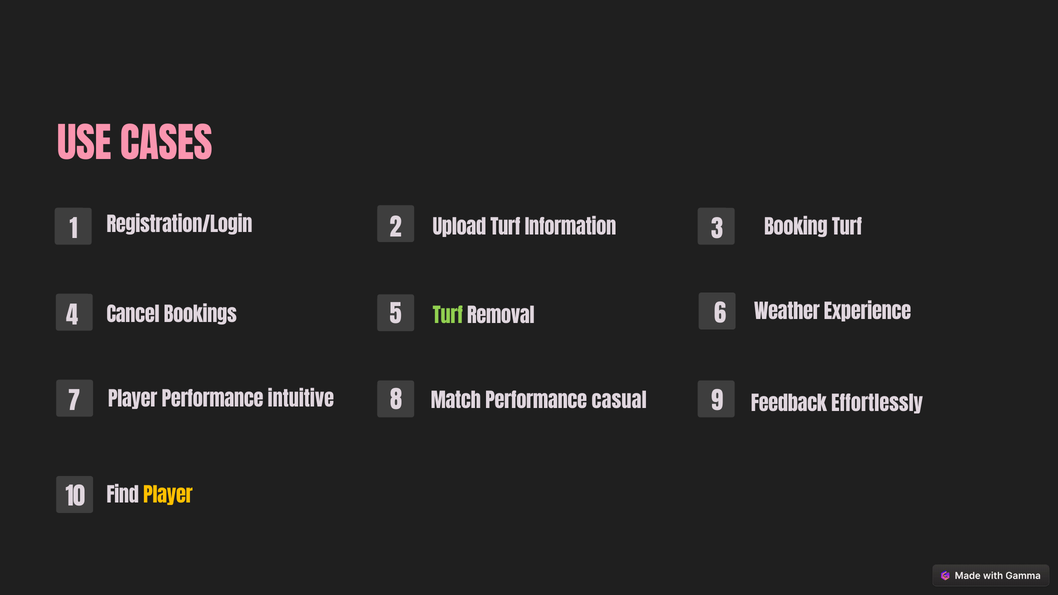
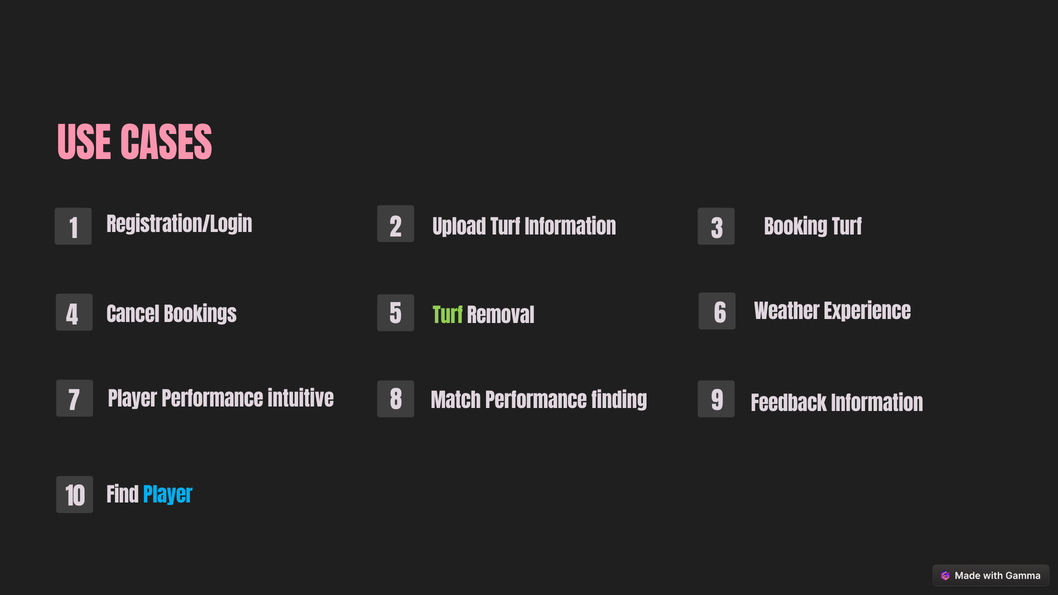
casual: casual -> finding (619, 402)
Feedback Effortlessly: Effortlessly -> Information (877, 405)
Player colour: yellow -> light blue (168, 496)
